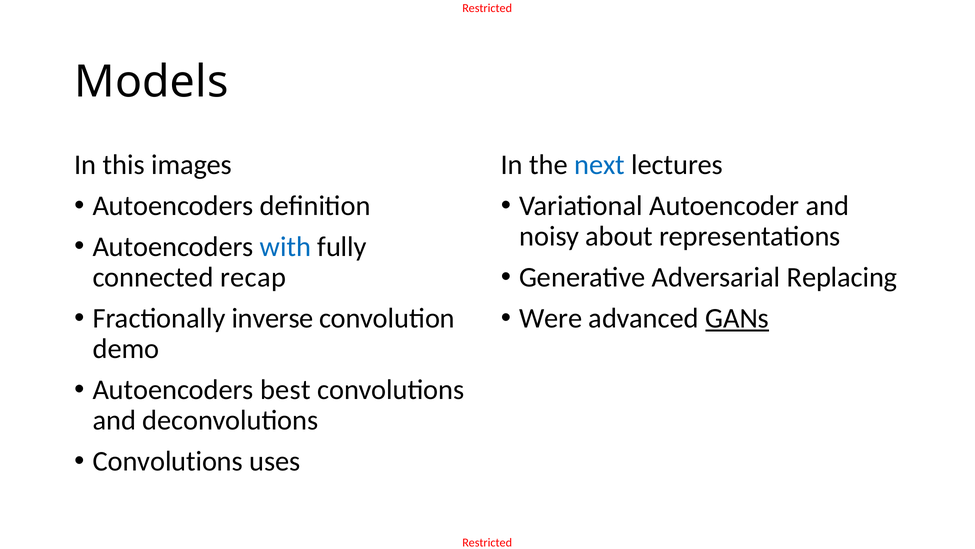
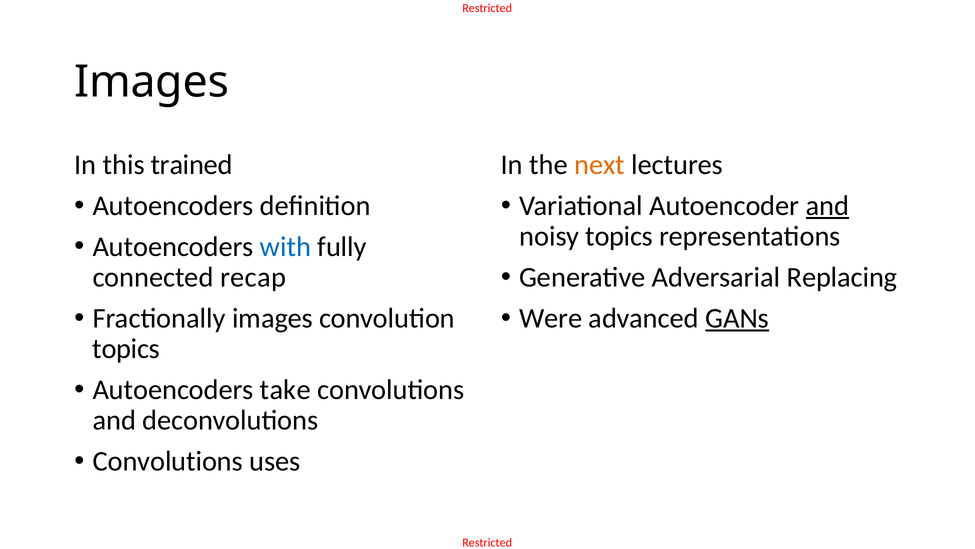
Models: Models -> Images (152, 82)
images: images -> trained (192, 165)
next colour: blue -> orange (599, 165)
and underline: none -> present (828, 206)
noisy about: about -> topics (619, 236)
Fractionally inverse: inverse -> images (273, 318)
demo: demo -> topics (126, 349)
best: best -> take (285, 389)
